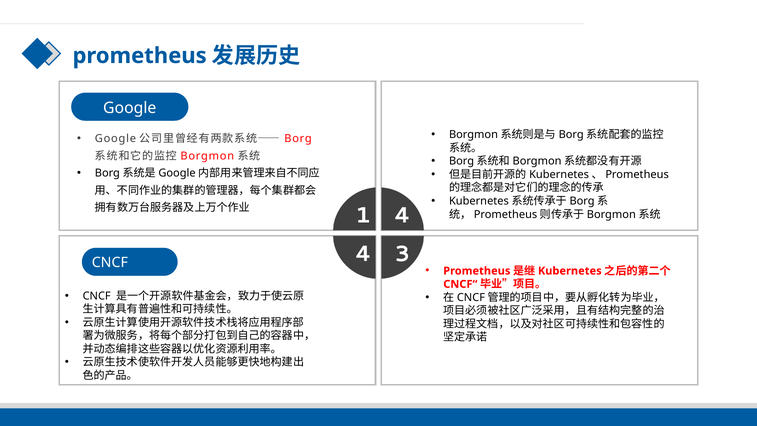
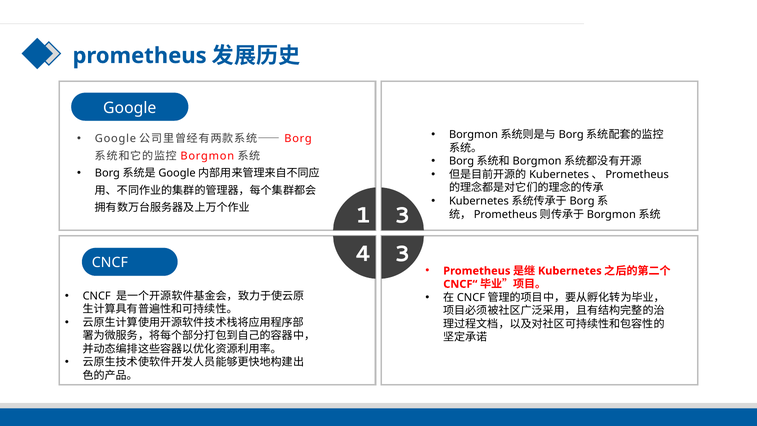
1 4: 4 -> 3 (402, 215)
